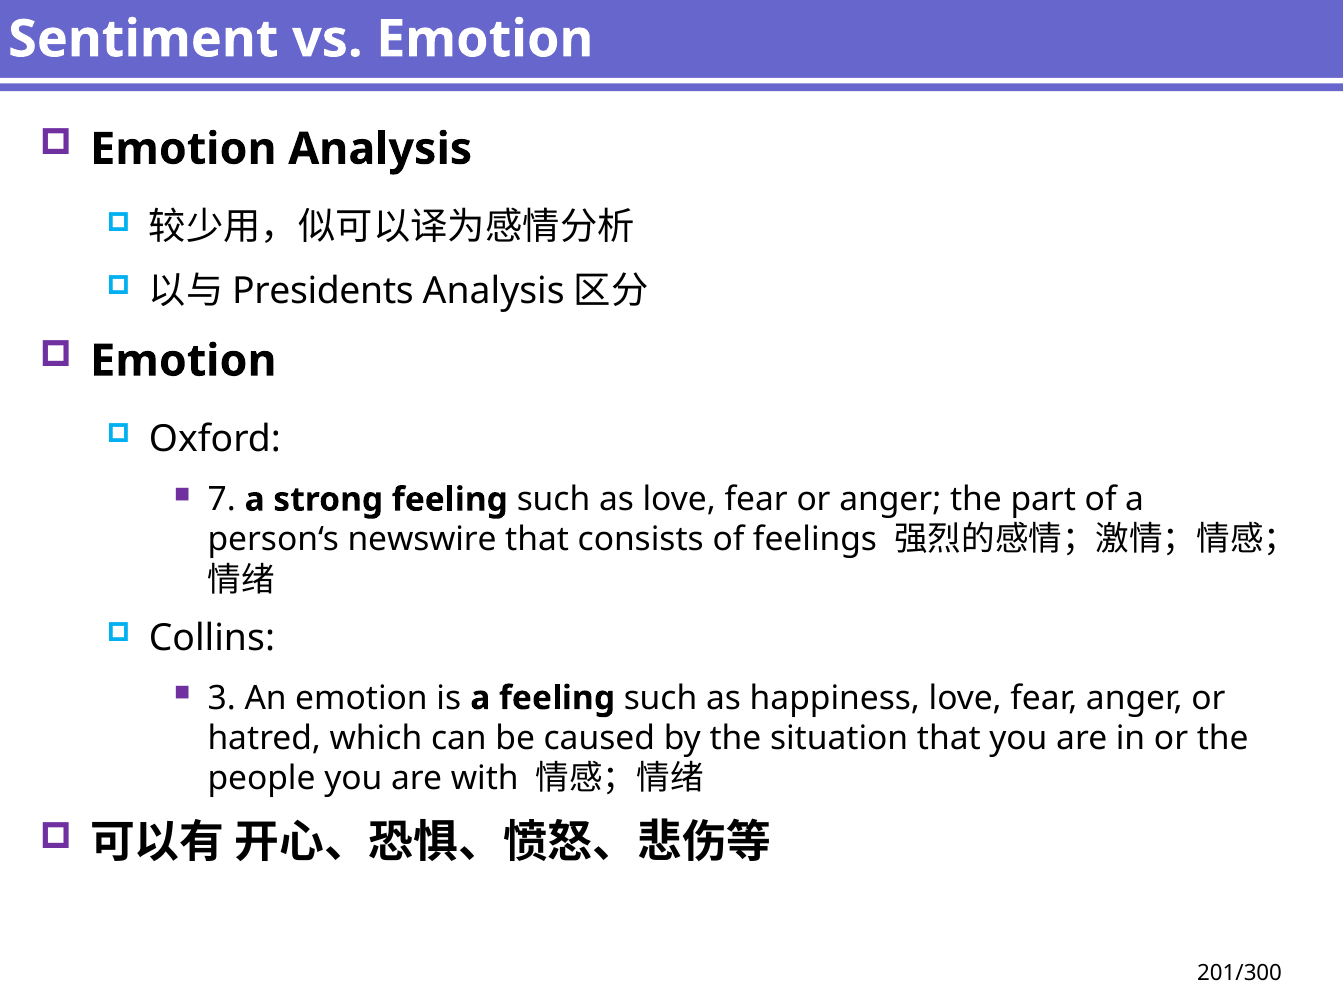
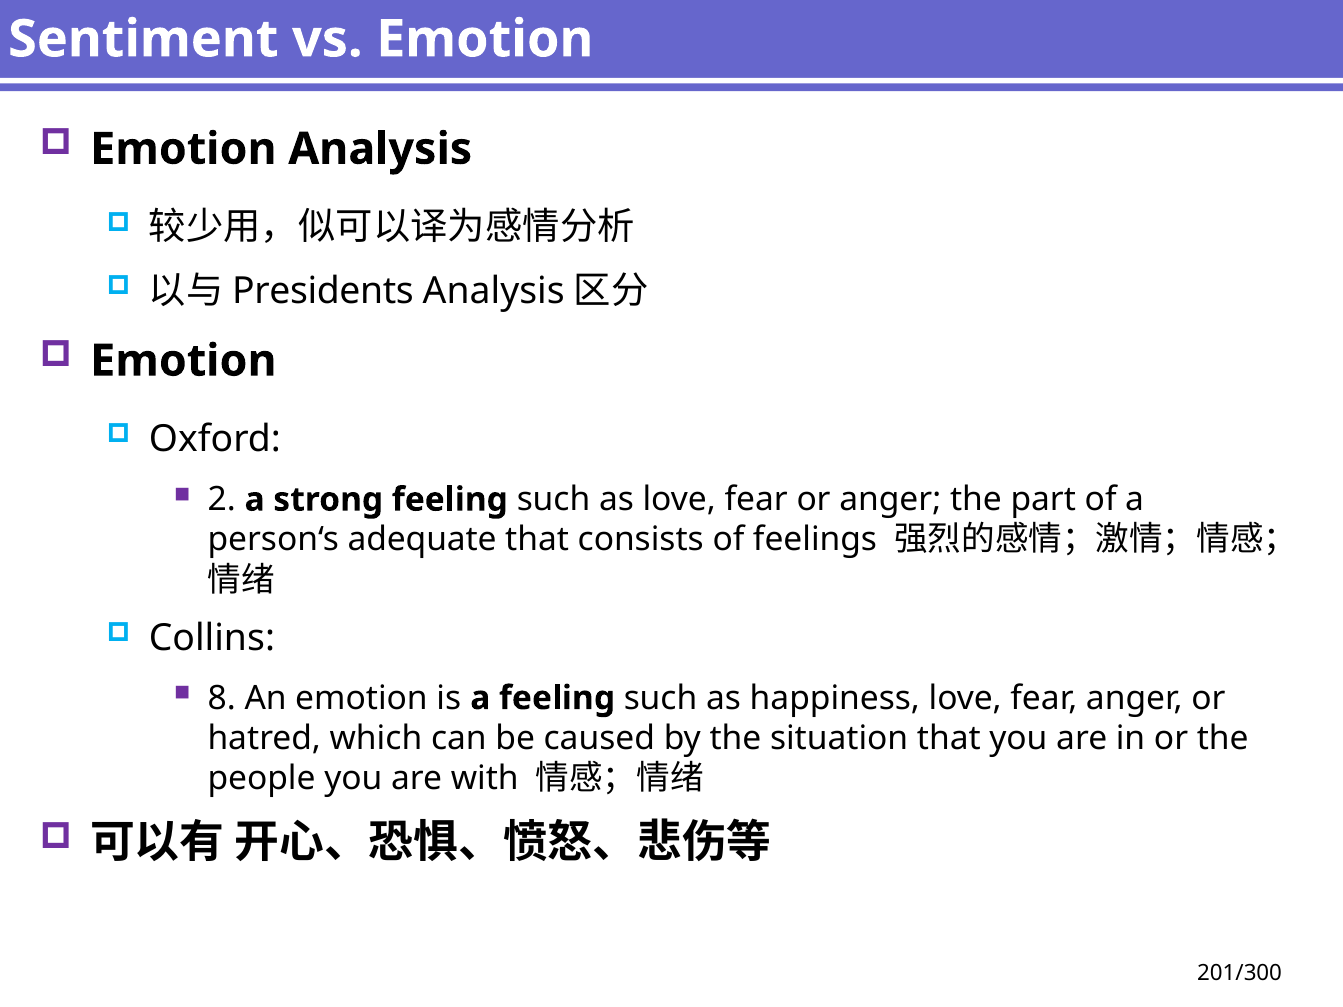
7: 7 -> 2 (222, 500)
newswire: newswire -> adequate (422, 540)
3: 3 -> 8 (222, 698)
